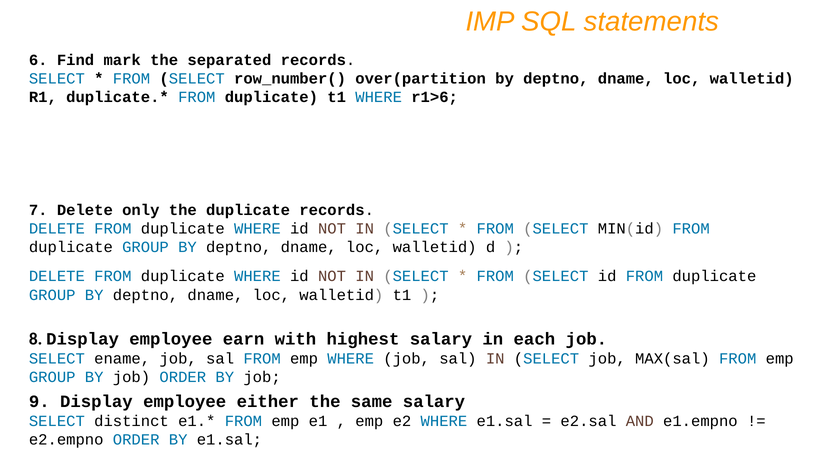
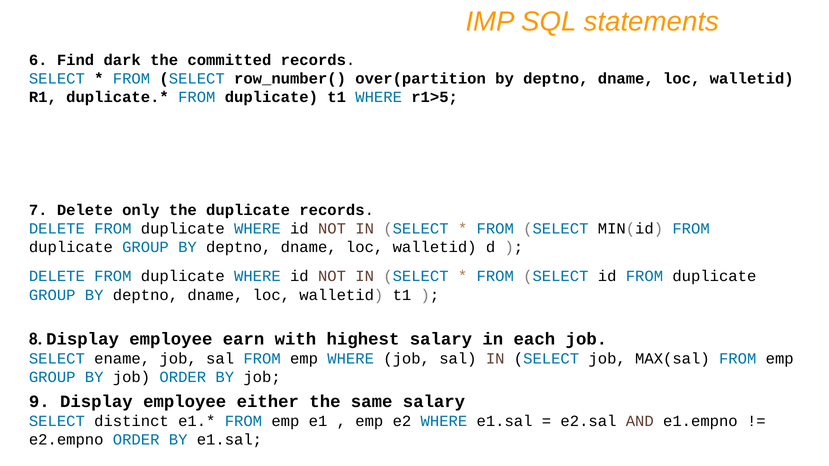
mark: mark -> dark (122, 60)
separated: separated -> committed (229, 60)
r1>6: r1>6 -> r1>5 (435, 97)
